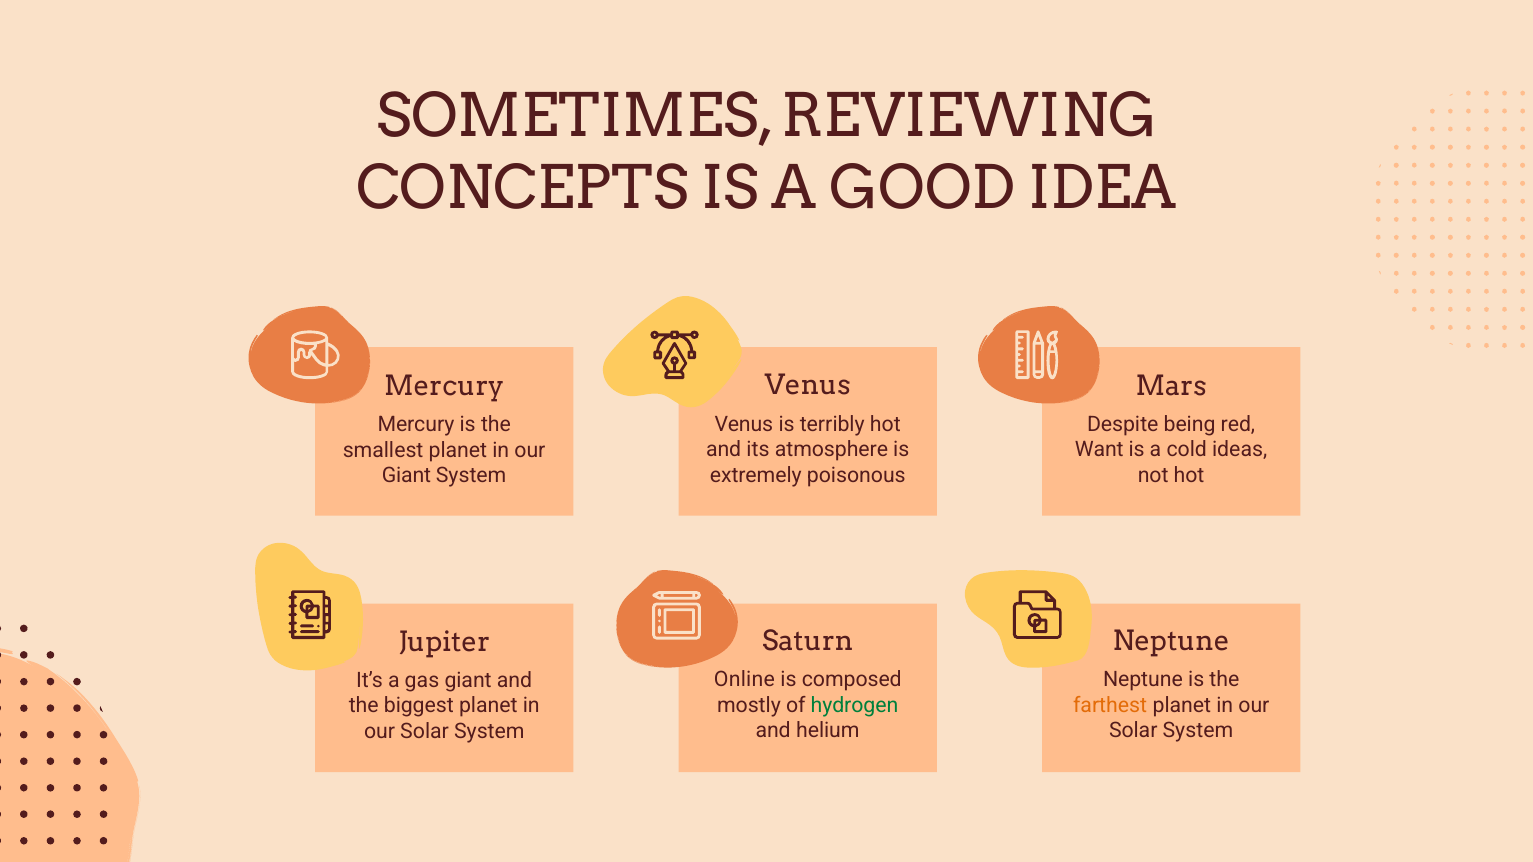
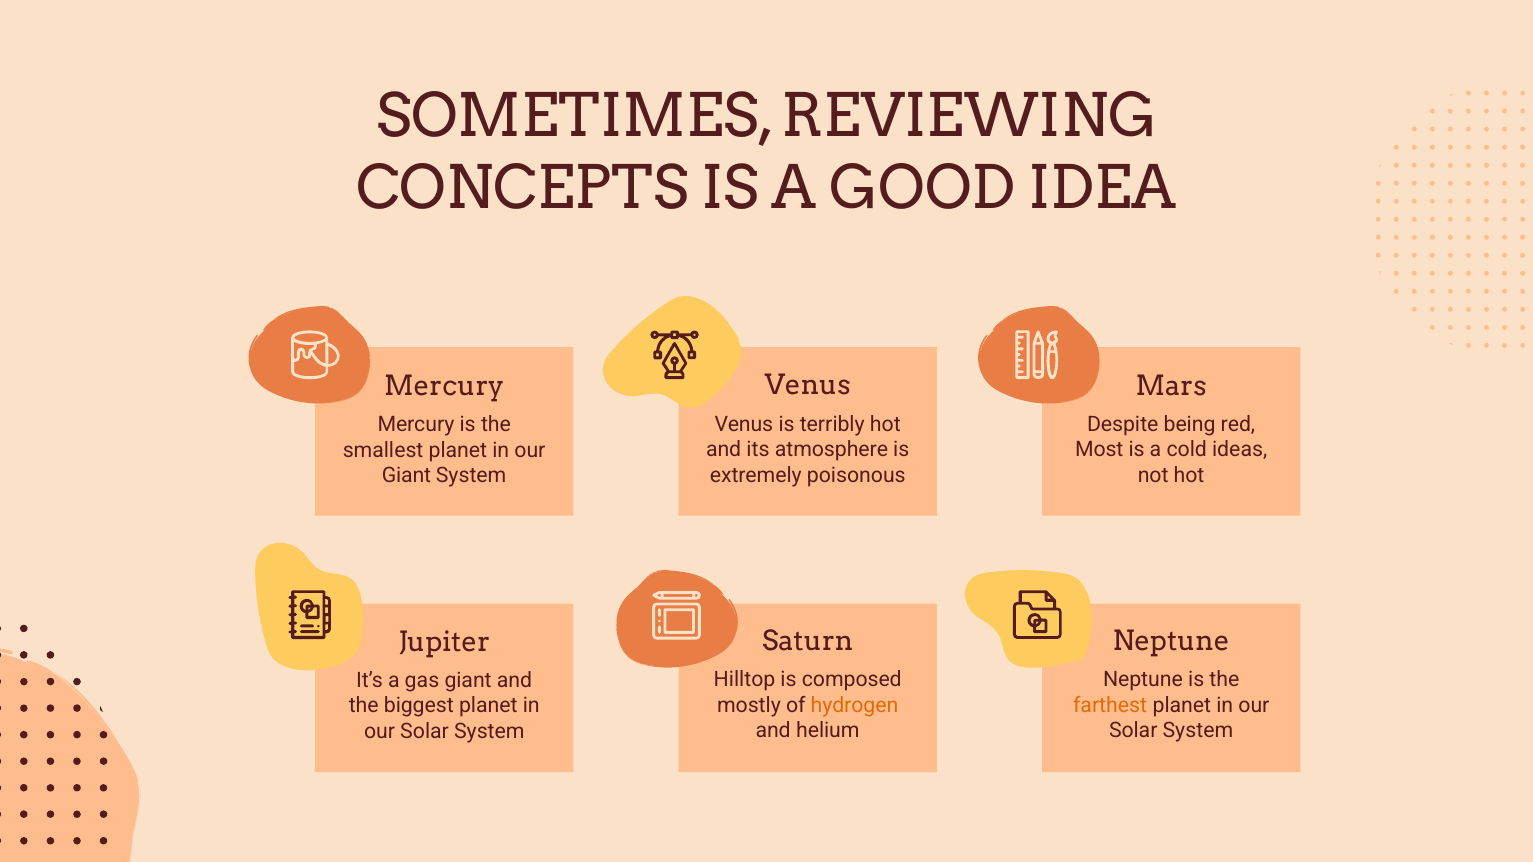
Want: Want -> Most (1099, 450)
Online: Online -> Hilltop (745, 680)
hydrogen colour: green -> orange (854, 706)
